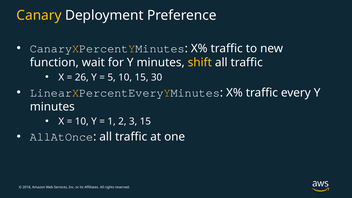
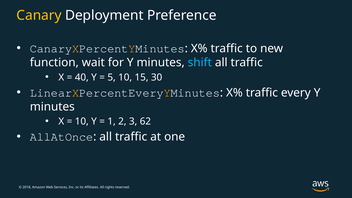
shift colour: yellow -> light blue (200, 63)
26: 26 -> 40 (82, 77)
3 15: 15 -> 62 (145, 121)
